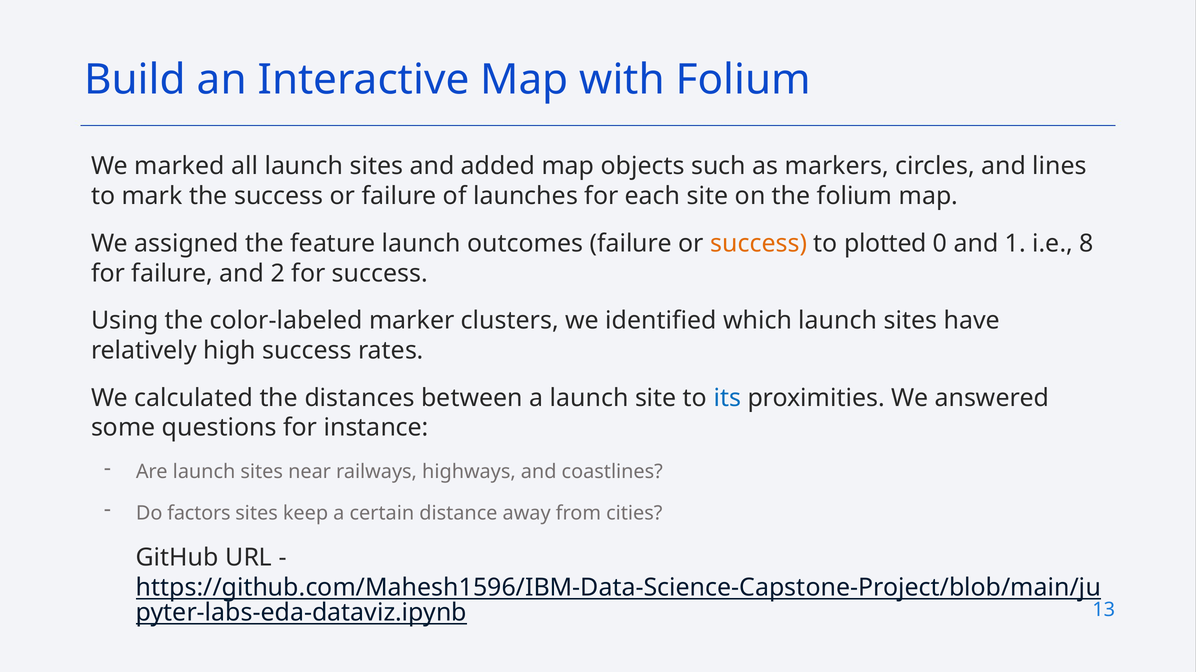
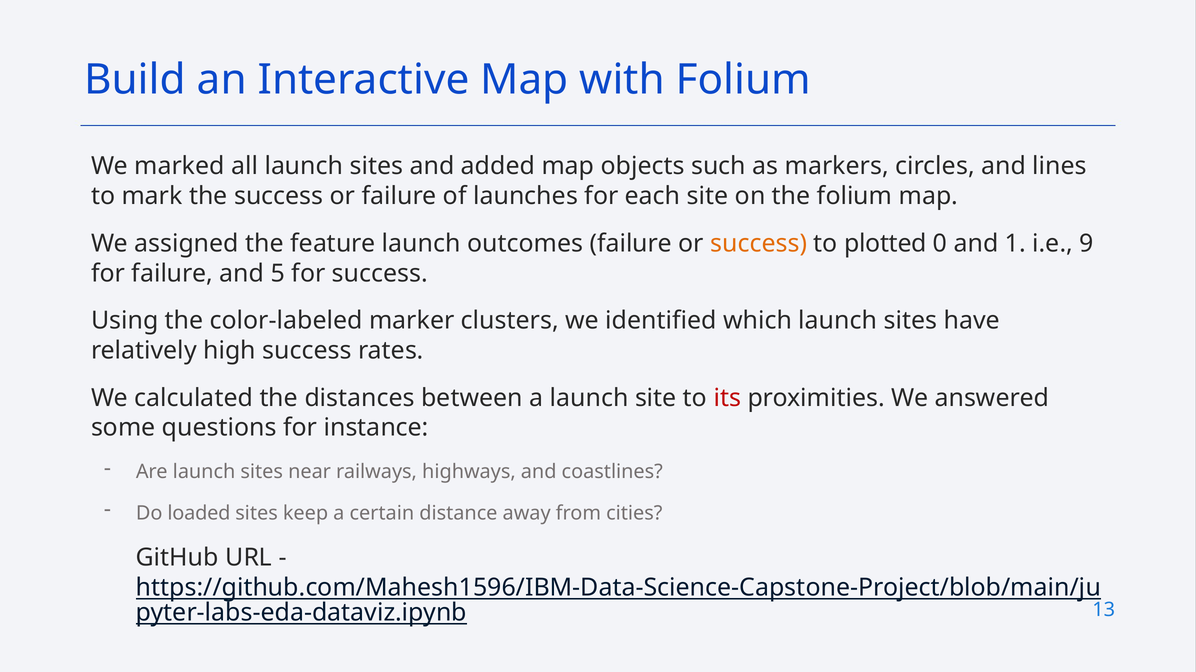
8: 8 -> 9 (1087, 244)
2: 2 -> 5 (278, 274)
its colour: blue -> red (727, 398)
factors: factors -> loaded (199, 514)
